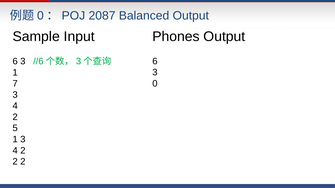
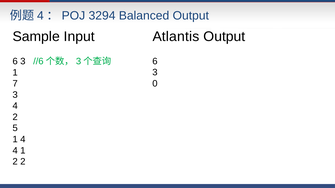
0: 0 -> 4 (40, 16)
2087: 2087 -> 3294 (102, 16)
Phones: Phones -> Atlantis (176, 37)
1 3: 3 -> 4 (23, 140)
2: 2 -> 1 (23, 151)
